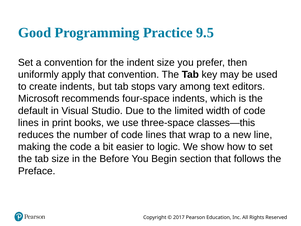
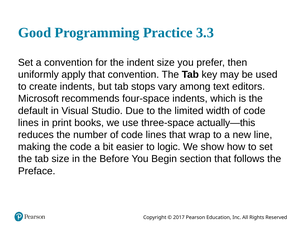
9.5: 9.5 -> 3.3 (205, 33)
classes—this: classes—this -> actually—this (226, 123)
